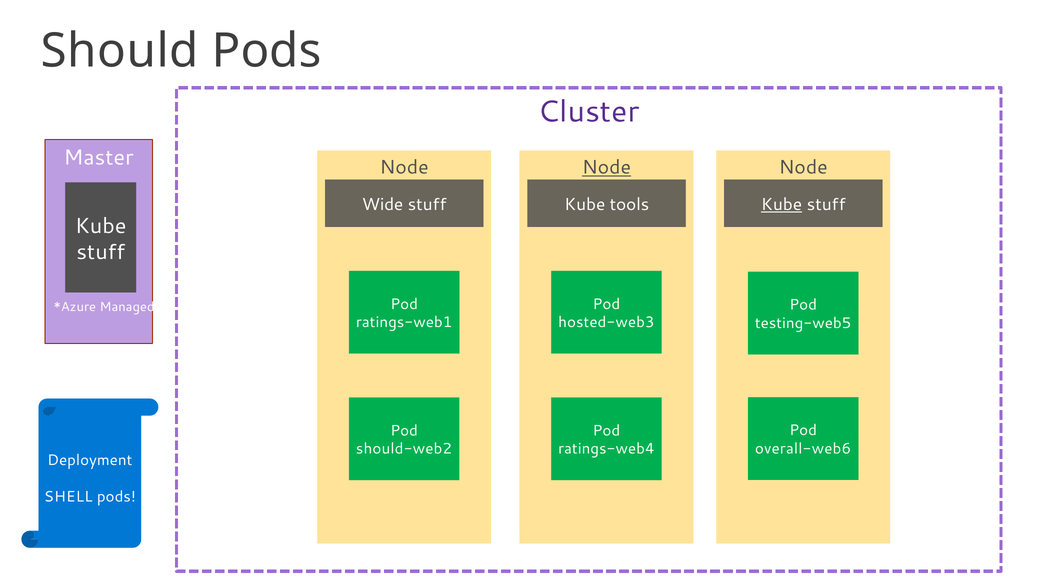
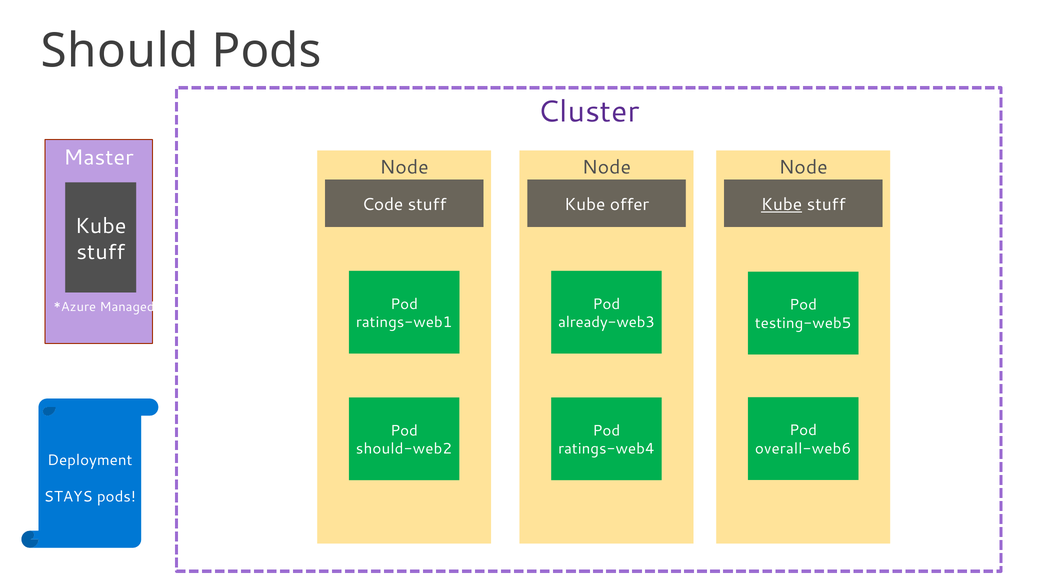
Node underline: present -> none (606, 167)
Wide: Wide -> Code (383, 204)
tools: tools -> offer (630, 204)
hosted-web3: hosted-web3 -> already-web3 (606, 322)
SHELL: SHELL -> STAYS (68, 496)
